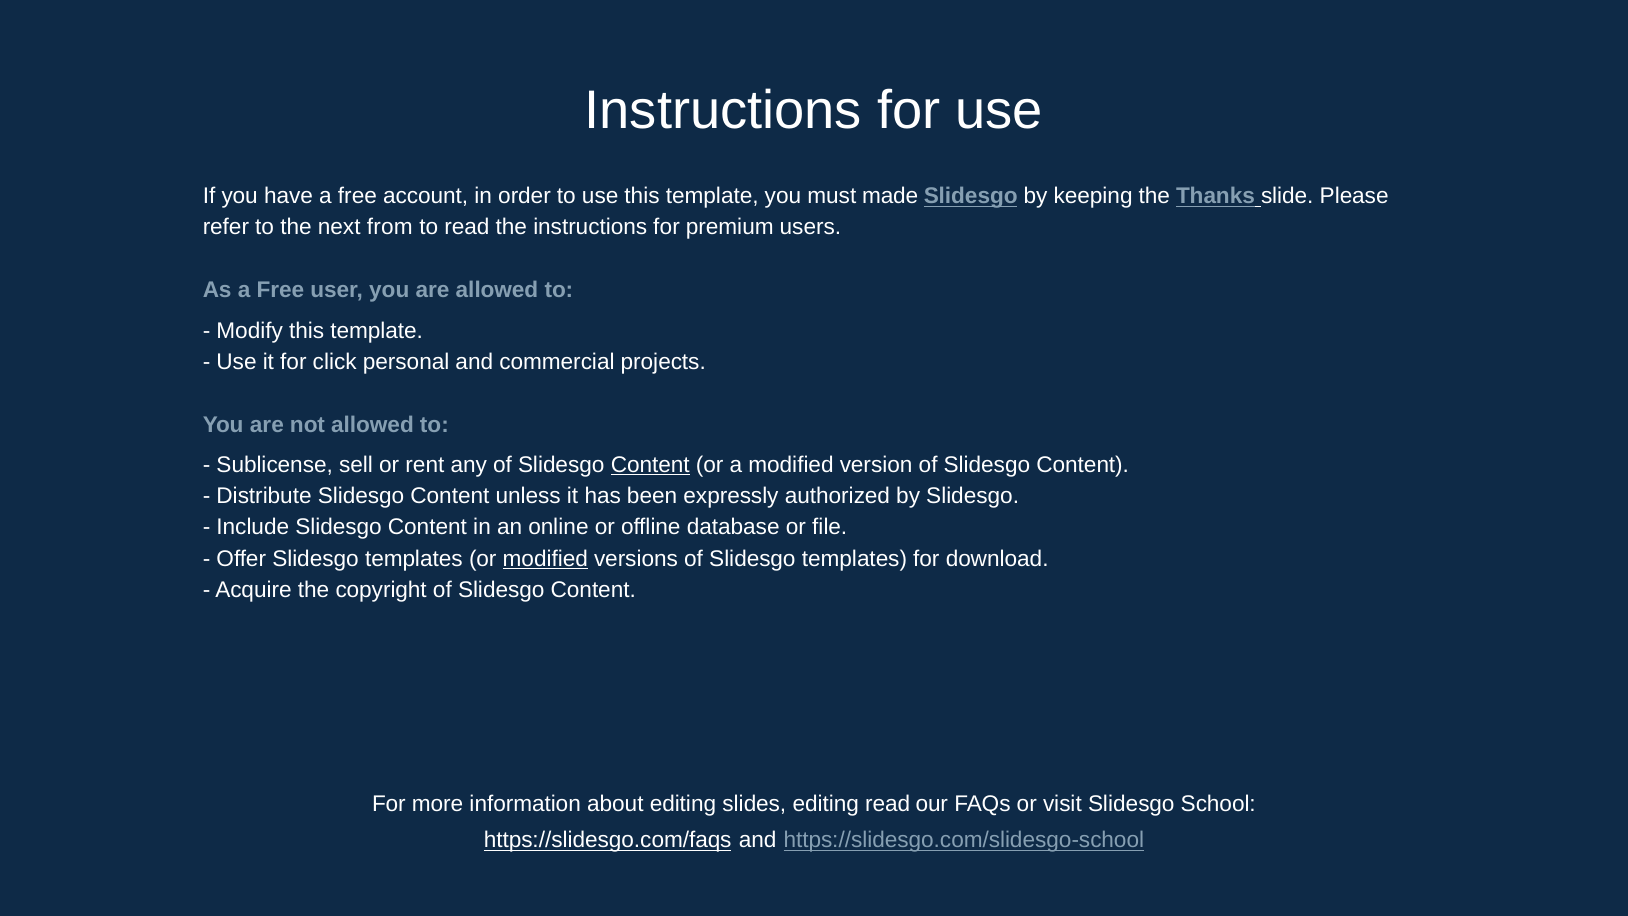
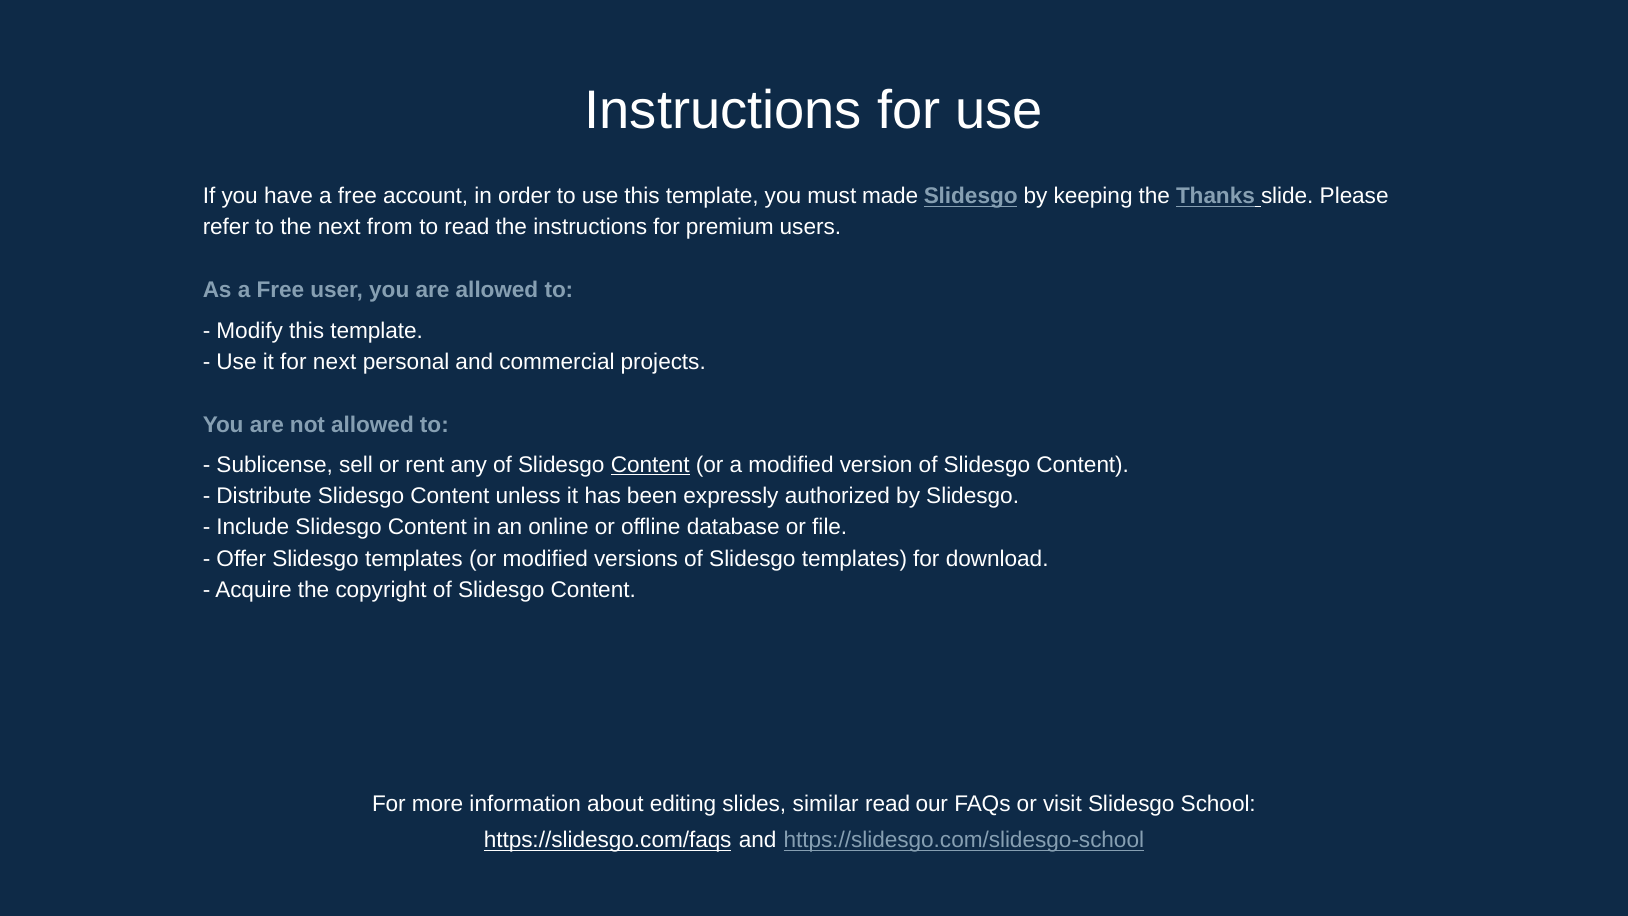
for click: click -> next (335, 362)
modified underline: present -> none (545, 559)
slides editing: editing -> similar (826, 804)
